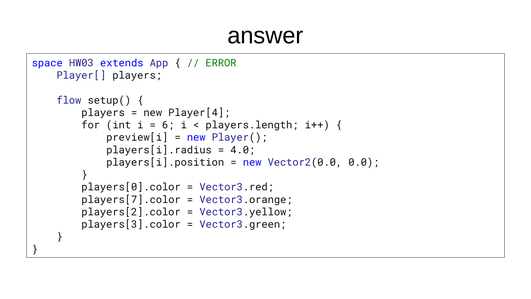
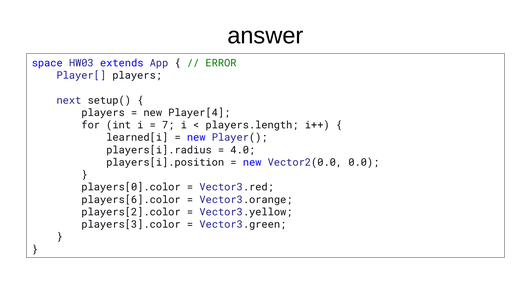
flow: flow -> next (69, 100)
6: 6 -> 7 (168, 125)
preview[i: preview[i -> learned[i (137, 137)
players[7].color: players[7].color -> players[6].color (131, 199)
